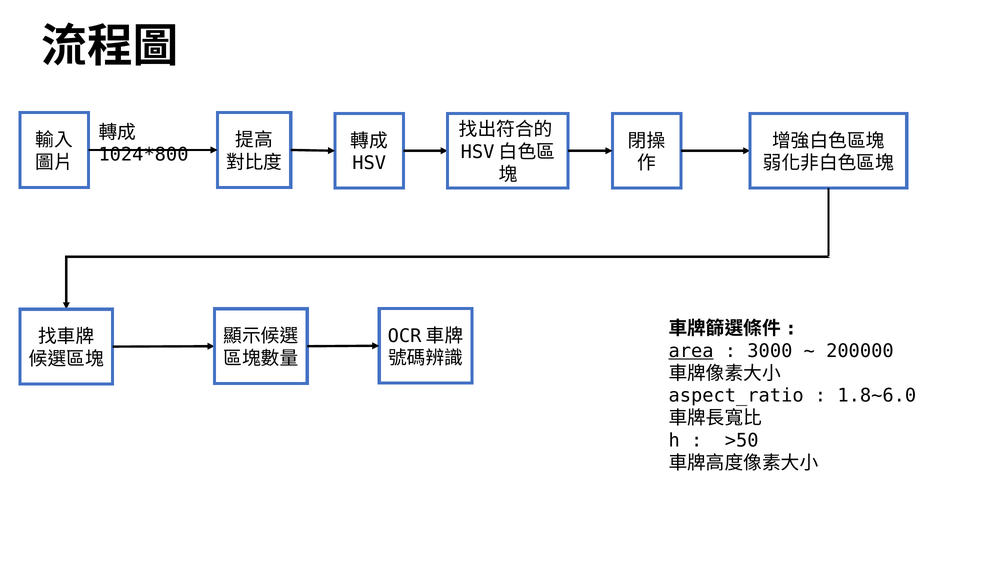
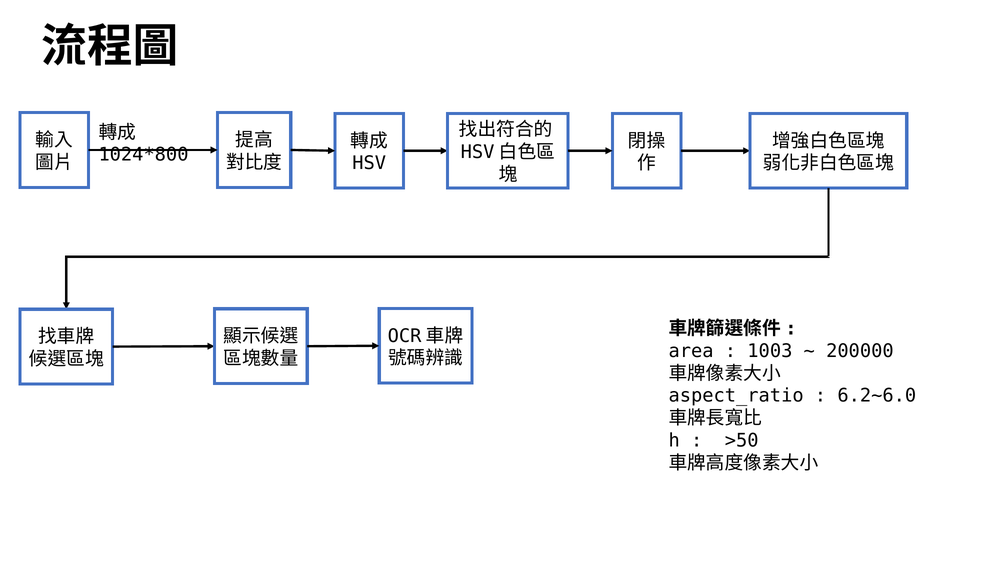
area underline: present -> none (691, 351)
3000: 3000 -> 1003 (770, 351)
1.8~6.0: 1.8~6.0 -> 6.2~6.0 (877, 396)
